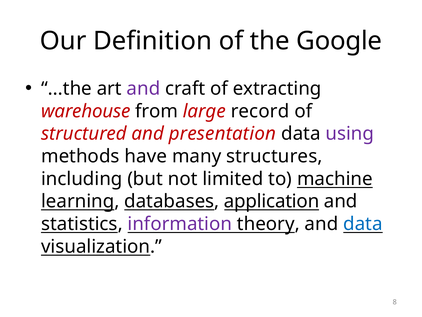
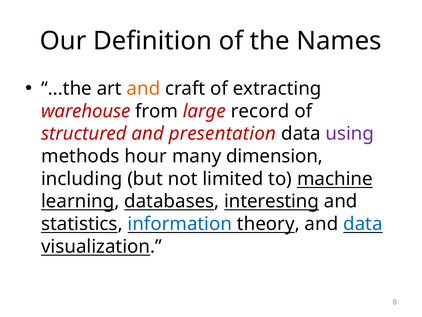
Google: Google -> Names (339, 41)
and colour: purple -> orange (143, 89)
have: have -> hour (146, 156)
structures: structures -> dimension (274, 156)
application: application -> interesting (272, 201)
information colour: purple -> blue (180, 224)
